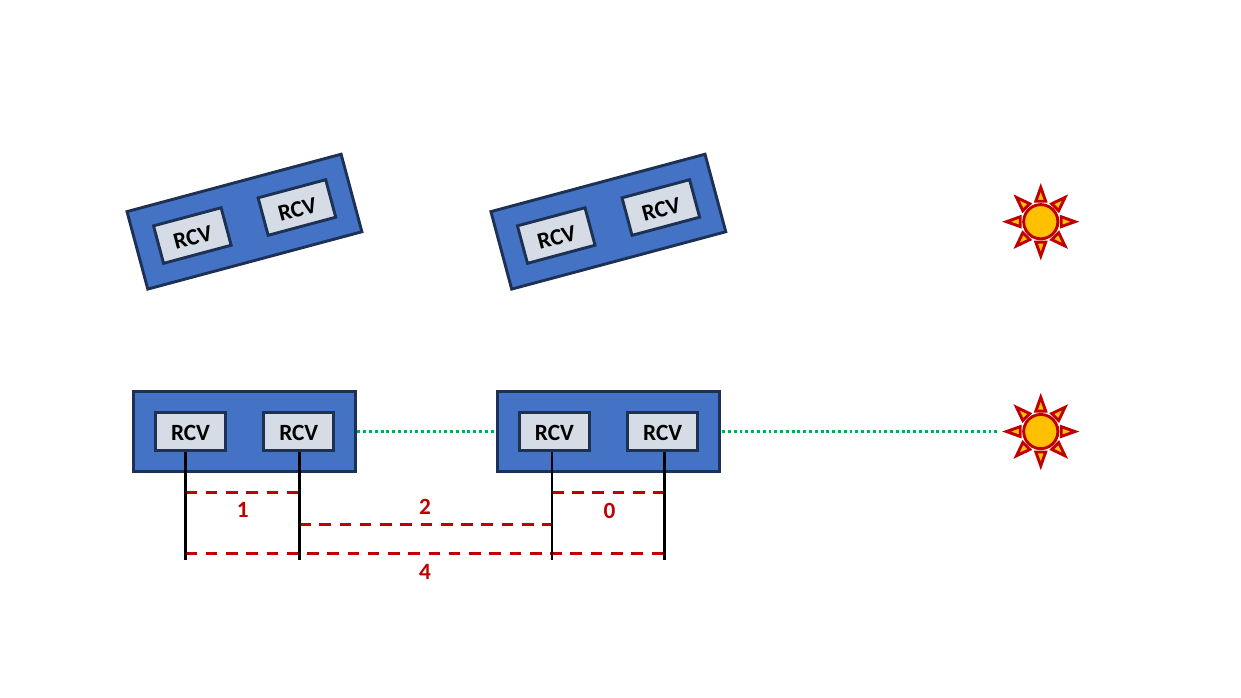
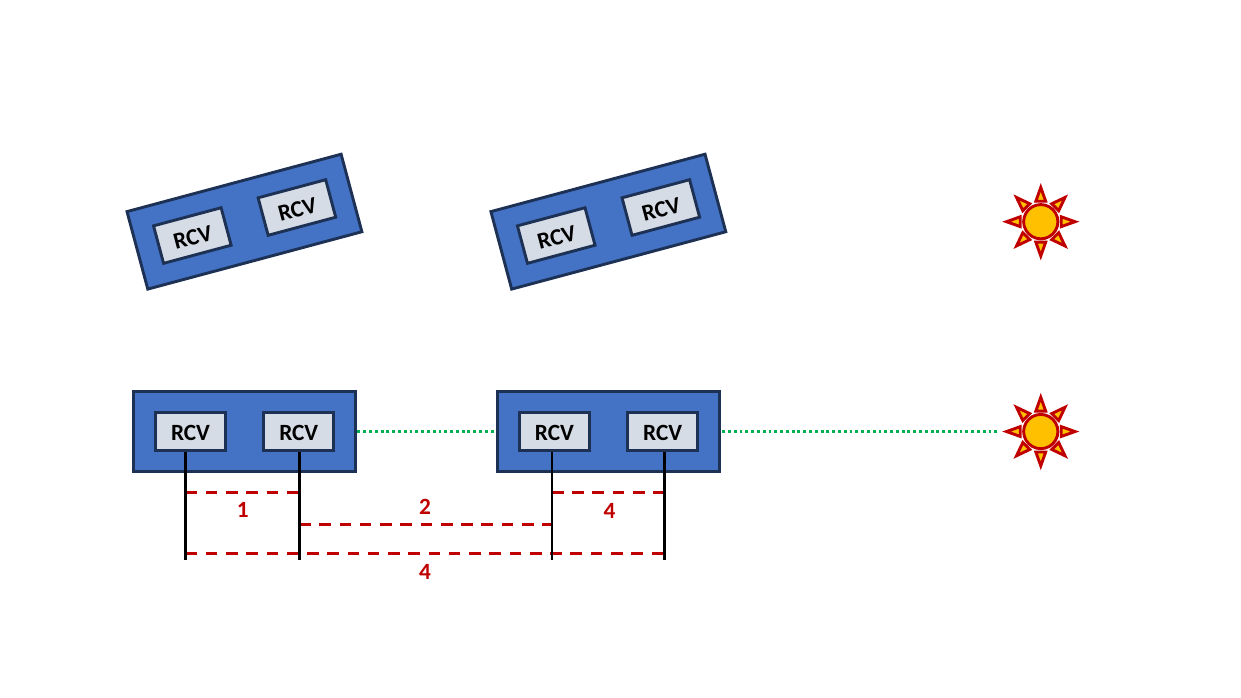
1 0: 0 -> 4 (610, 510)
